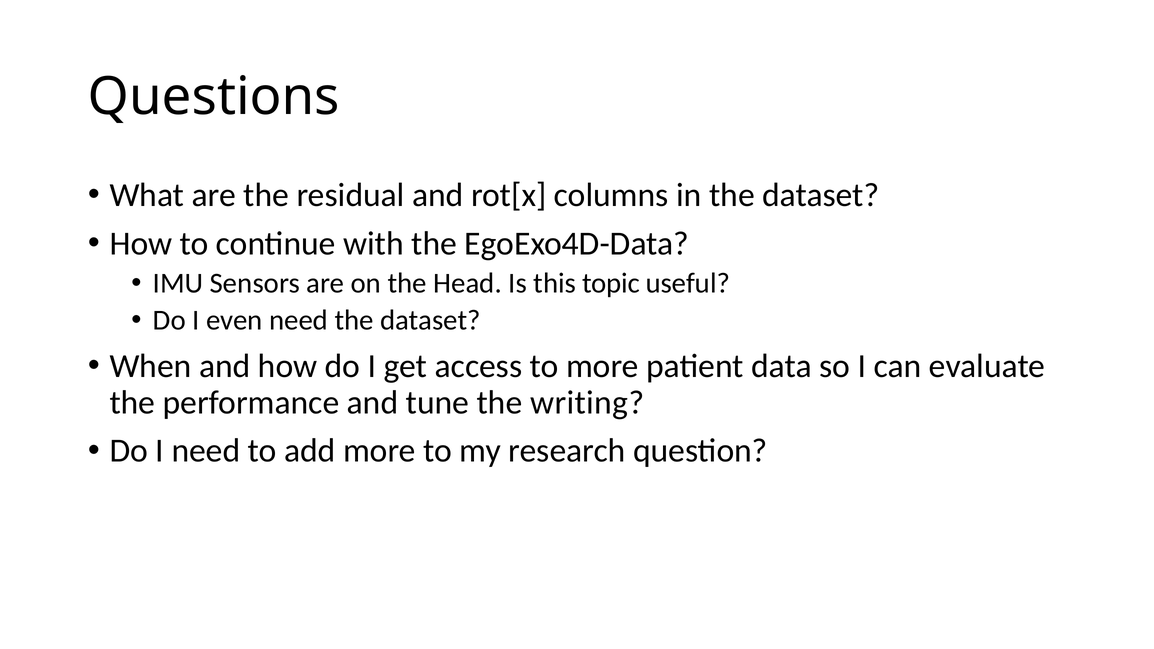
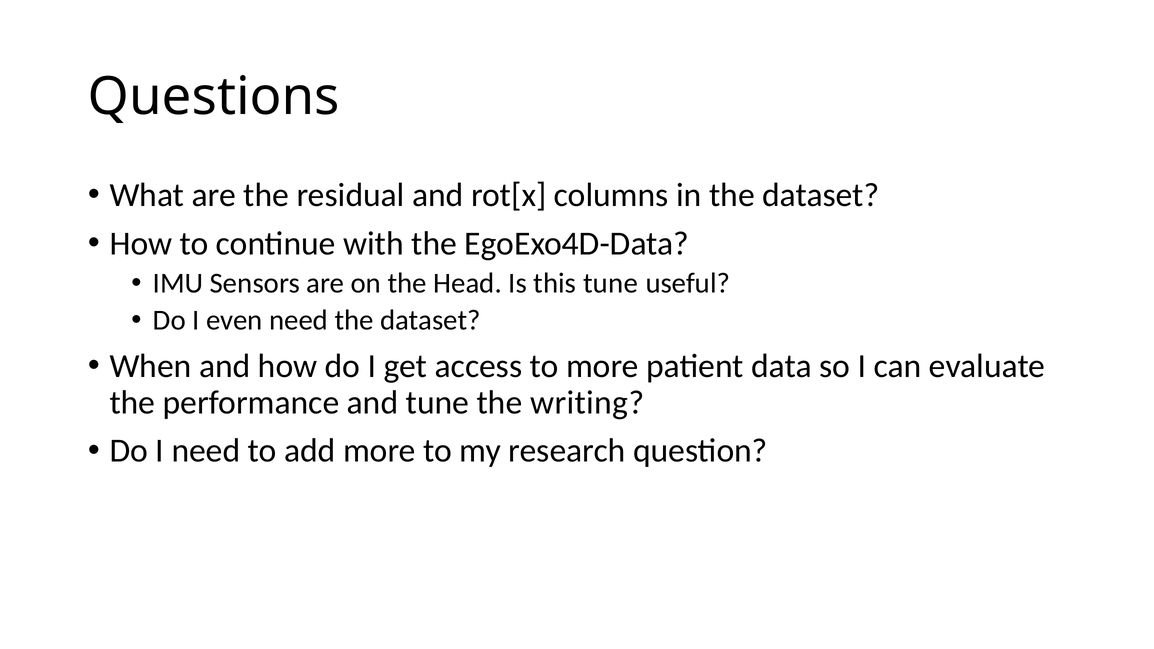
this topic: topic -> tune (611, 283)
